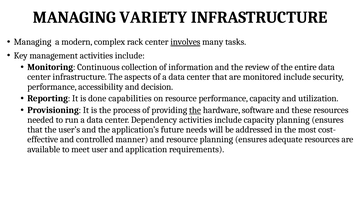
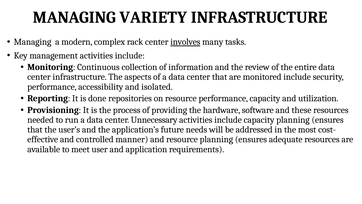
decision: decision -> isolated (157, 87)
capabilities: capabilities -> repositories (130, 98)
the underline: present -> none (195, 110)
Dependency: Dependency -> Unnecessary (154, 120)
